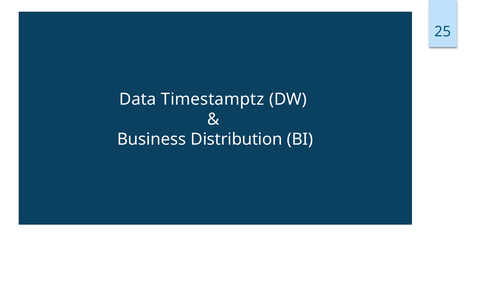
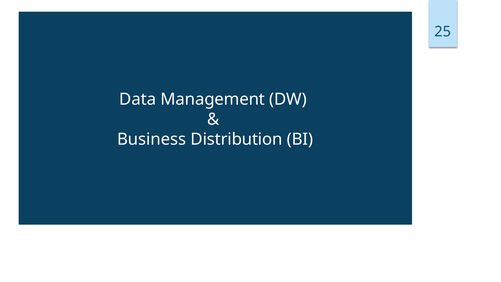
Timestamptz: Timestamptz -> Management (213, 99)
